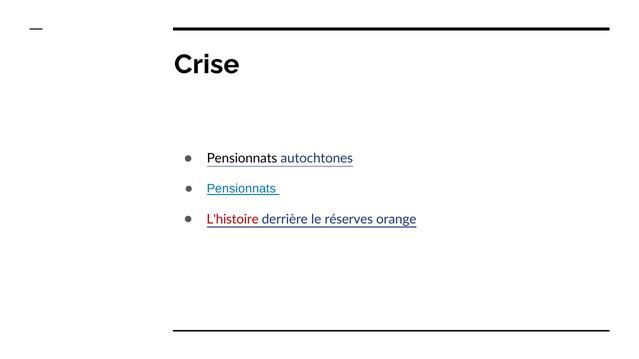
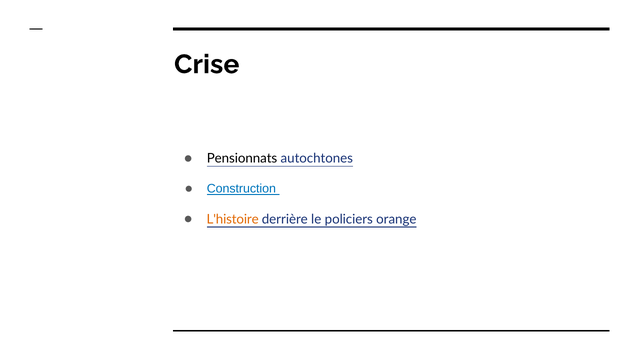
Pensionnats: Pensionnats -> Construction (241, 189)
L'histoire colour: red -> orange (233, 220)
réserves: réserves -> policiers (349, 220)
